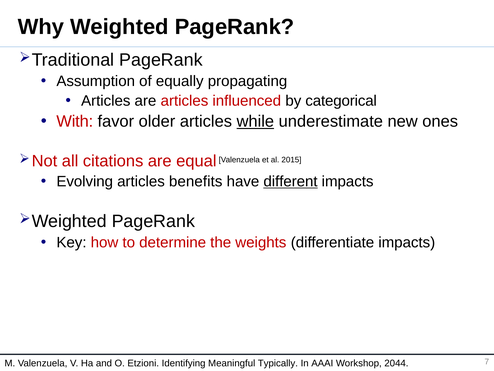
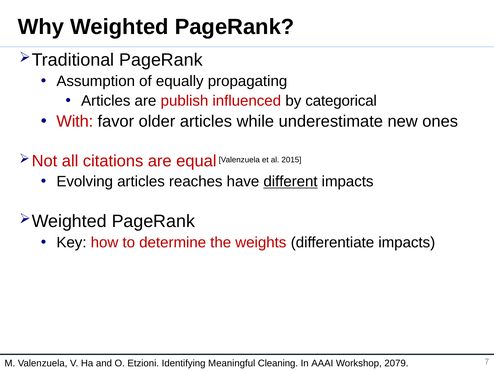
are articles: articles -> publish (184, 101)
while underline: present -> none (255, 121)
benefits: benefits -> reaches (196, 181)
Typically: Typically -> Cleaning (278, 363)
2044: 2044 -> 2079 (396, 363)
